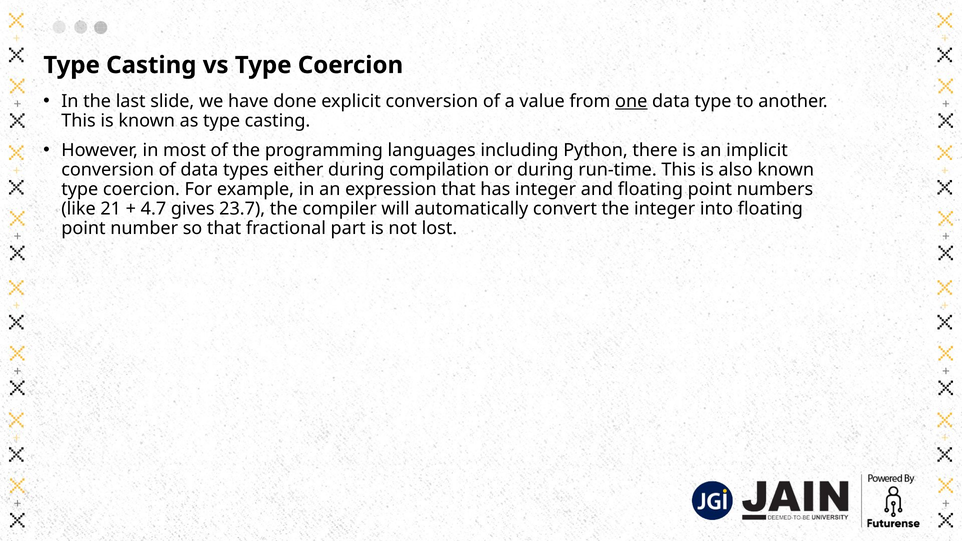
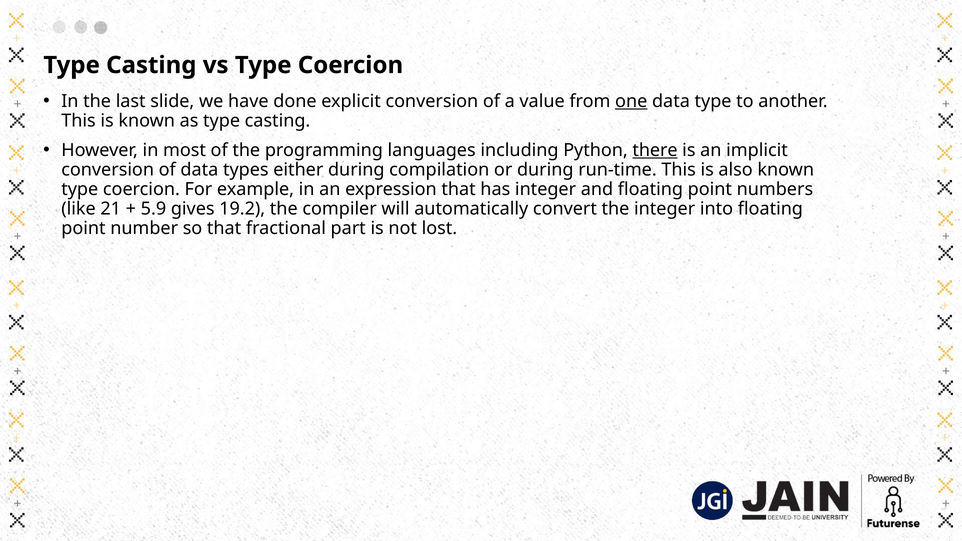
there underline: none -> present (655, 150)
4.7: 4.7 -> 5.9 (153, 209)
23.7: 23.7 -> 19.2 (242, 209)
